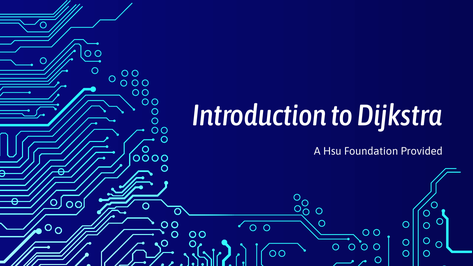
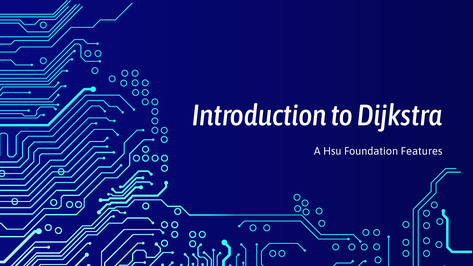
Provided: Provided -> Features (422, 151)
